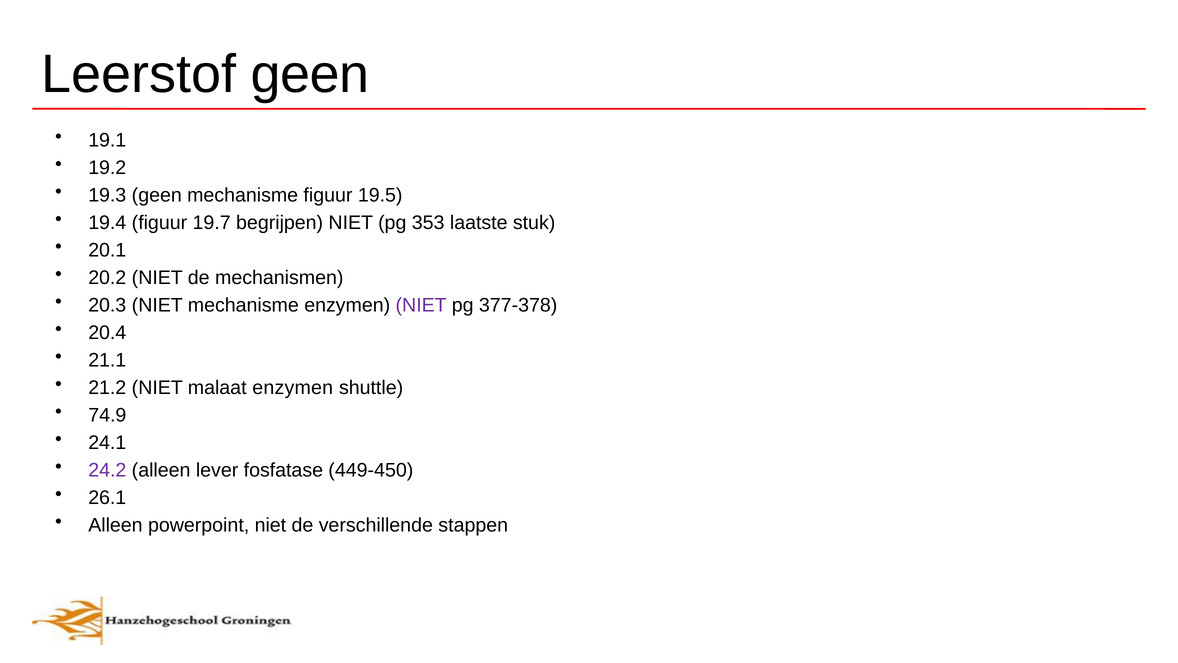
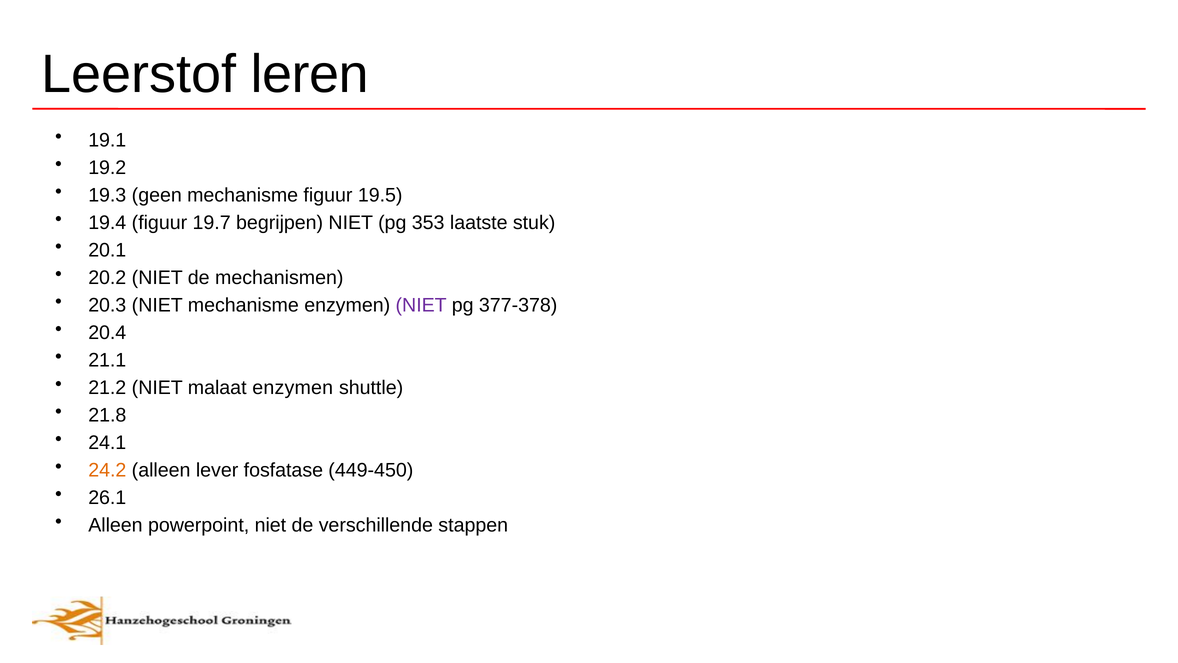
Leerstof geen: geen -> leren (310, 74)
74.9: 74.9 -> 21.8 (107, 415)
24.2 colour: purple -> orange (107, 470)
